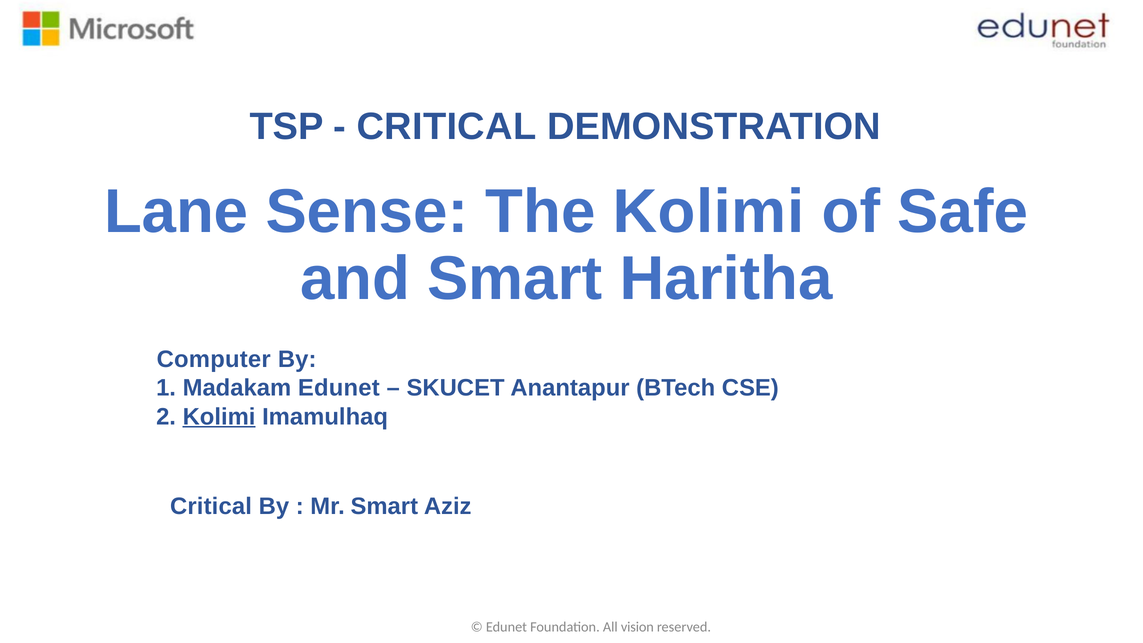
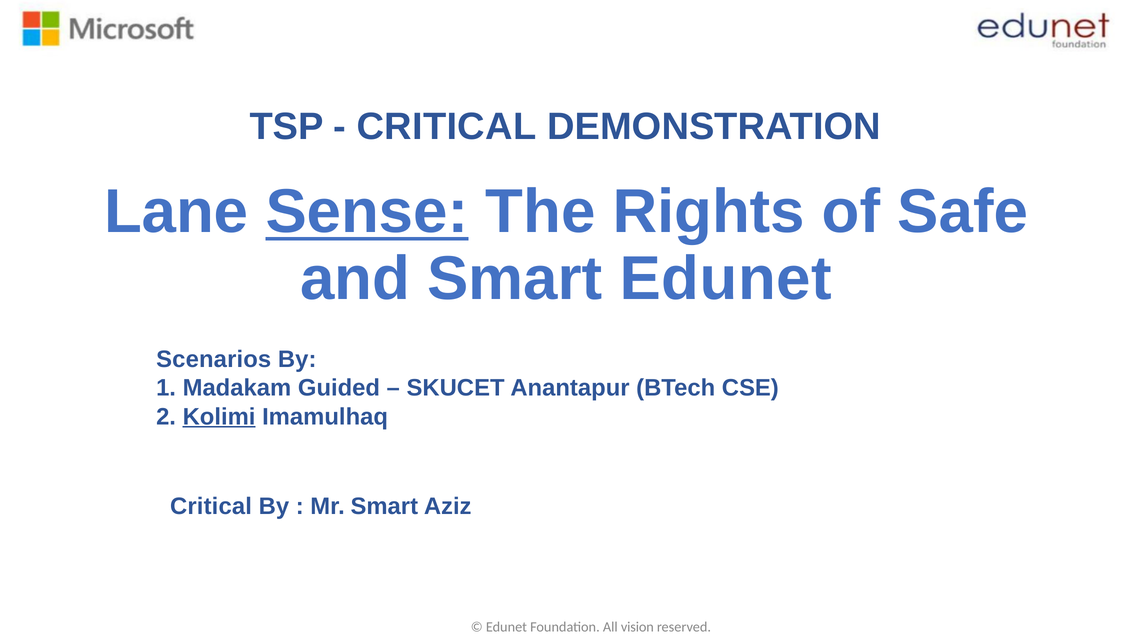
Sense underline: none -> present (367, 212)
The Kolimi: Kolimi -> Rights (709, 212)
Smart Haritha: Haritha -> Edunet (726, 279)
Computer: Computer -> Scenarios (214, 359)
Madakam Edunet: Edunet -> Guided (339, 388)
